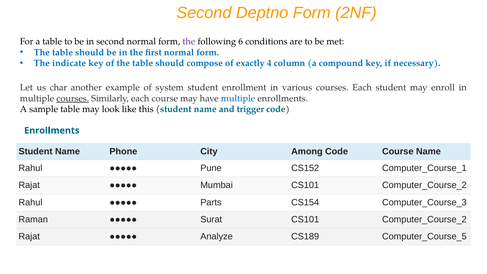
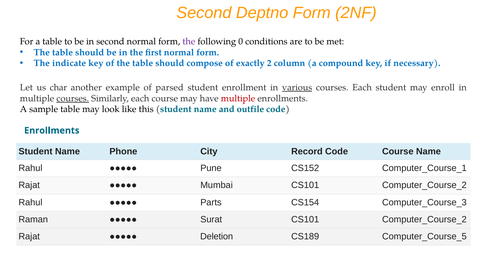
6: 6 -> 0 (241, 41)
4: 4 -> 2 (269, 63)
system: system -> parsed (170, 87)
various underline: none -> present (297, 87)
multiple colour: blue -> red (238, 98)
trigger: trigger -> outfile (250, 109)
Among: Among -> Record (307, 152)
Analyze: Analyze -> Deletion (217, 236)
